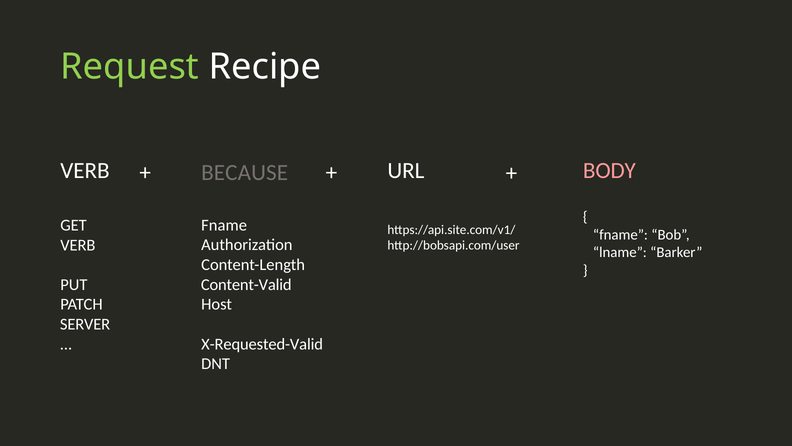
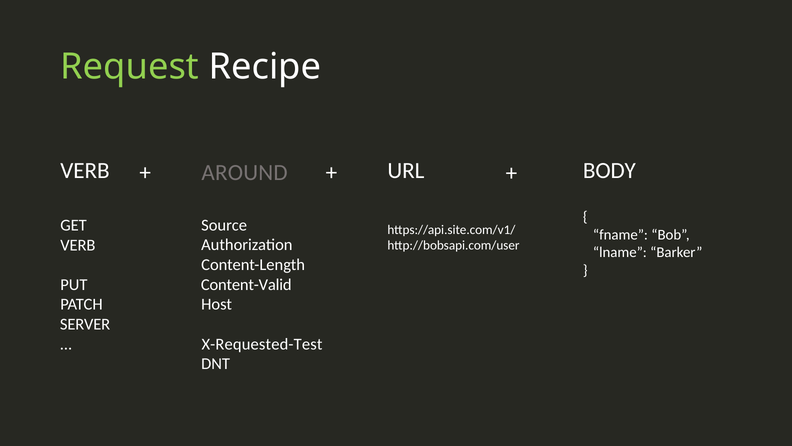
BECAUSE: BECAUSE -> AROUND (245, 172)
BODY colour: pink -> white (609, 171)
Fname: Fname -> Source (224, 225)
X-Requested-Valid: X-Requested-Valid -> X-Requested-Test (262, 344)
